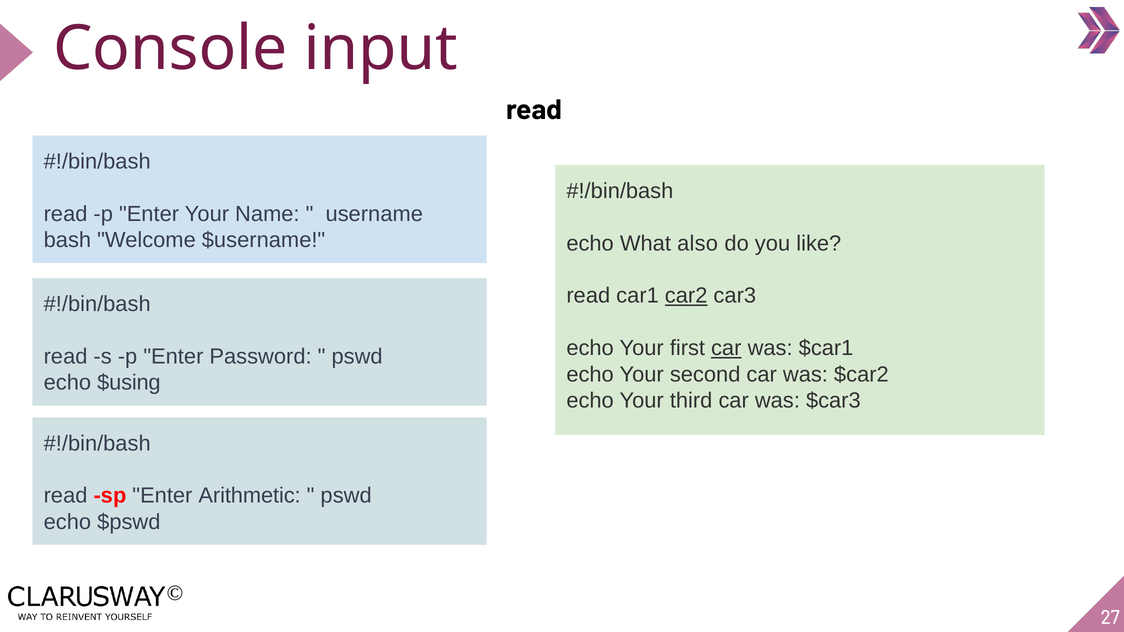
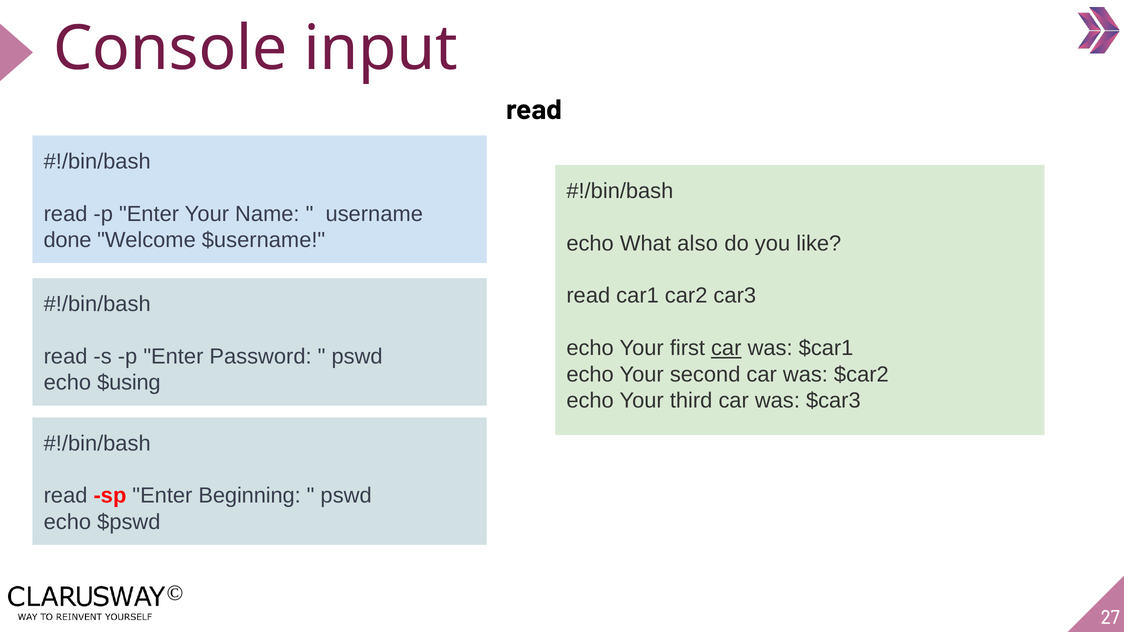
bash: bash -> done (68, 240)
car2 underline: present -> none (686, 296)
Arithmetic: Arithmetic -> Beginning (250, 496)
